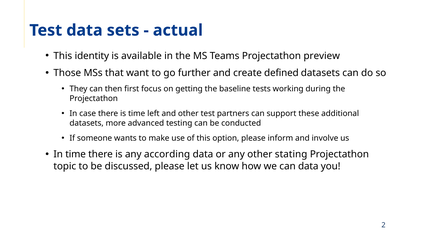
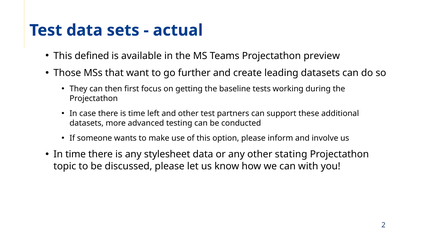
identity: identity -> defined (92, 56)
defined: defined -> leading (281, 73)
according: according -> stylesheet (167, 154)
can data: data -> with (308, 166)
